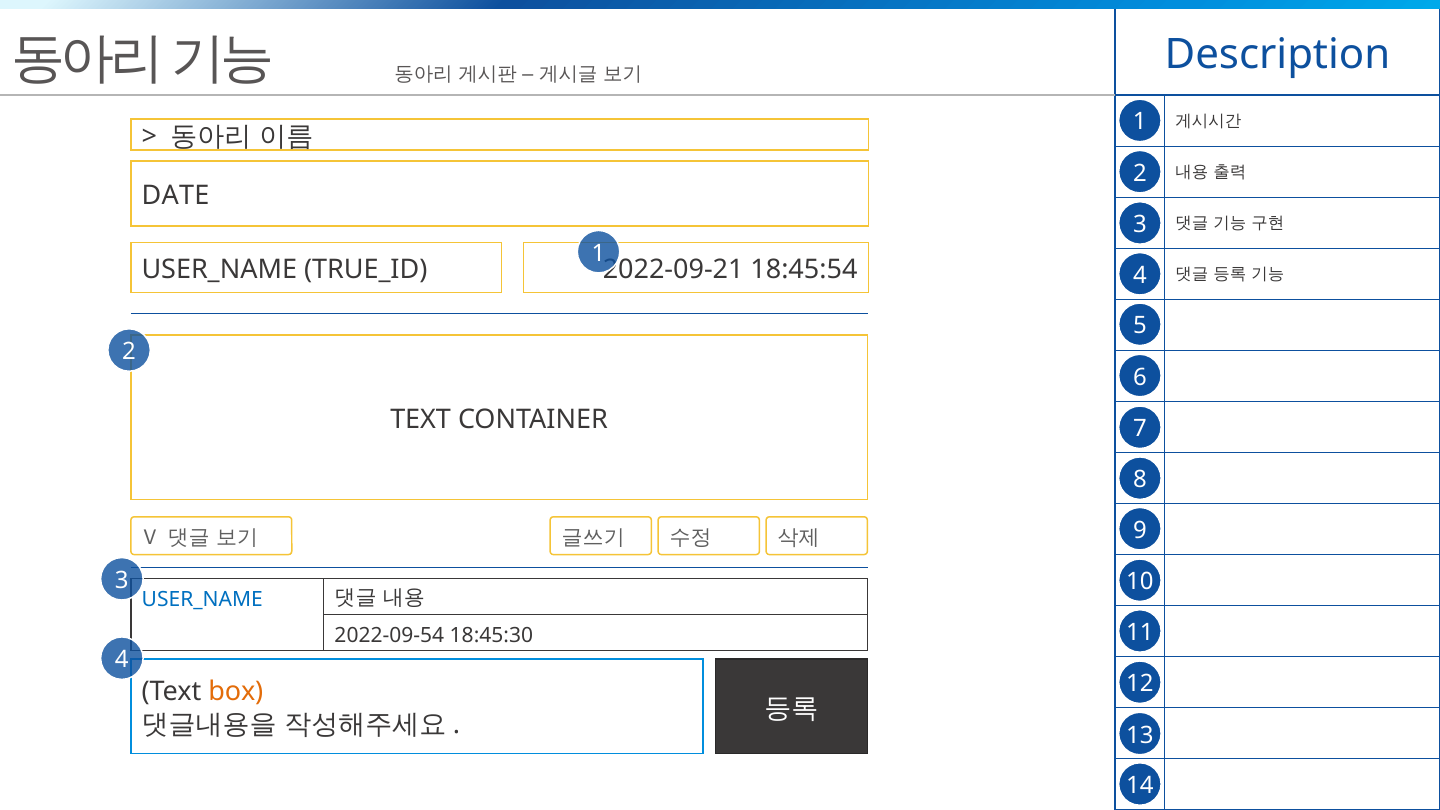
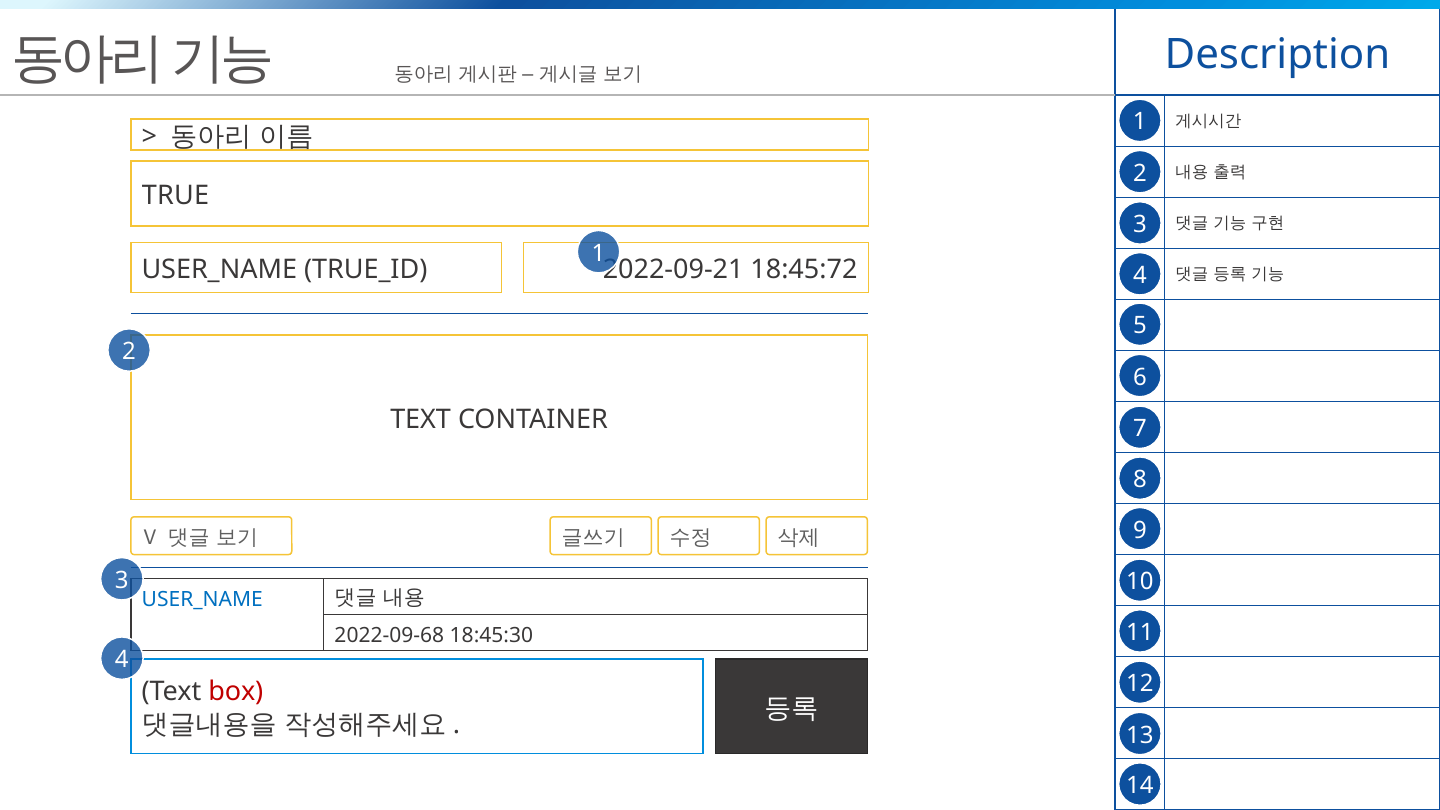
DATE: DATE -> TRUE (176, 195)
18:45:54: 18:45:54 -> 18:45:72 (804, 270)
2022-09-54: 2022-09-54 -> 2022-09-68 (389, 636)
box colour: orange -> red (236, 692)
